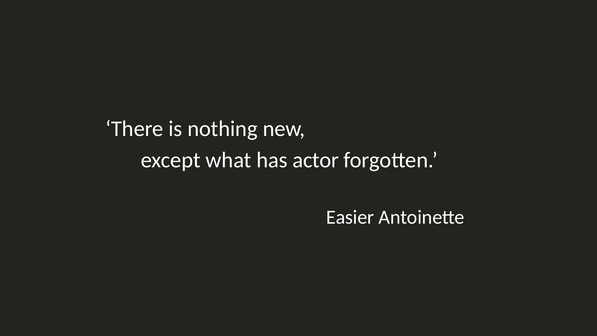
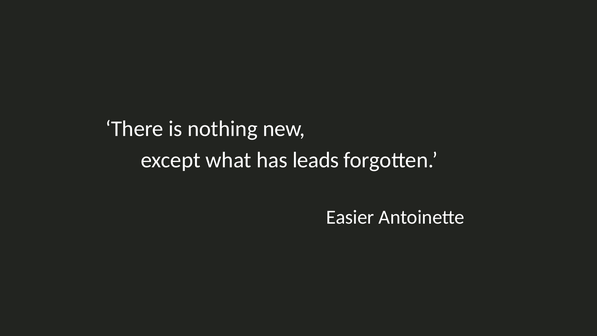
actor: actor -> leads (316, 160)
